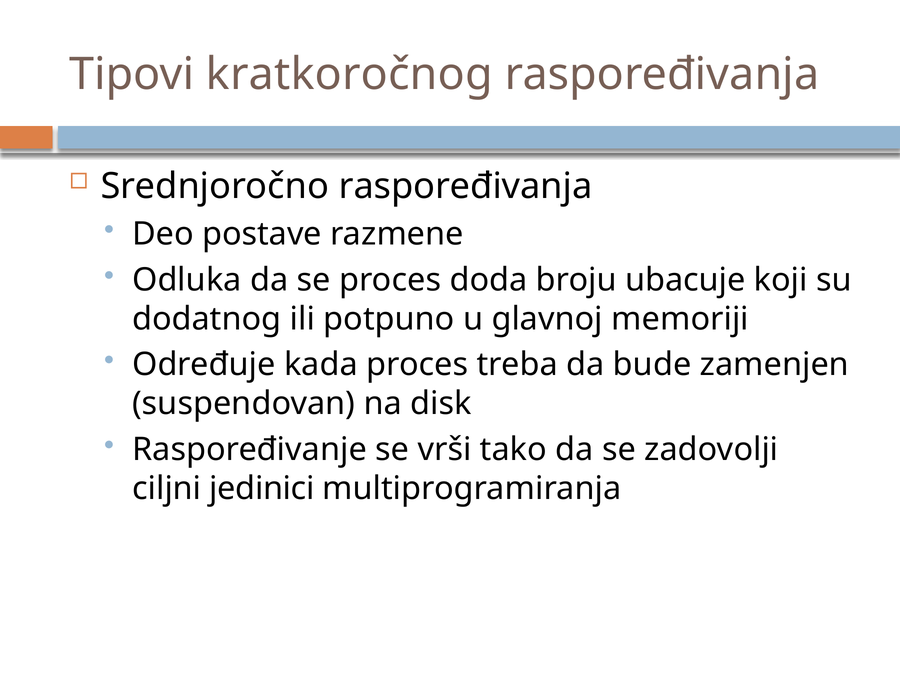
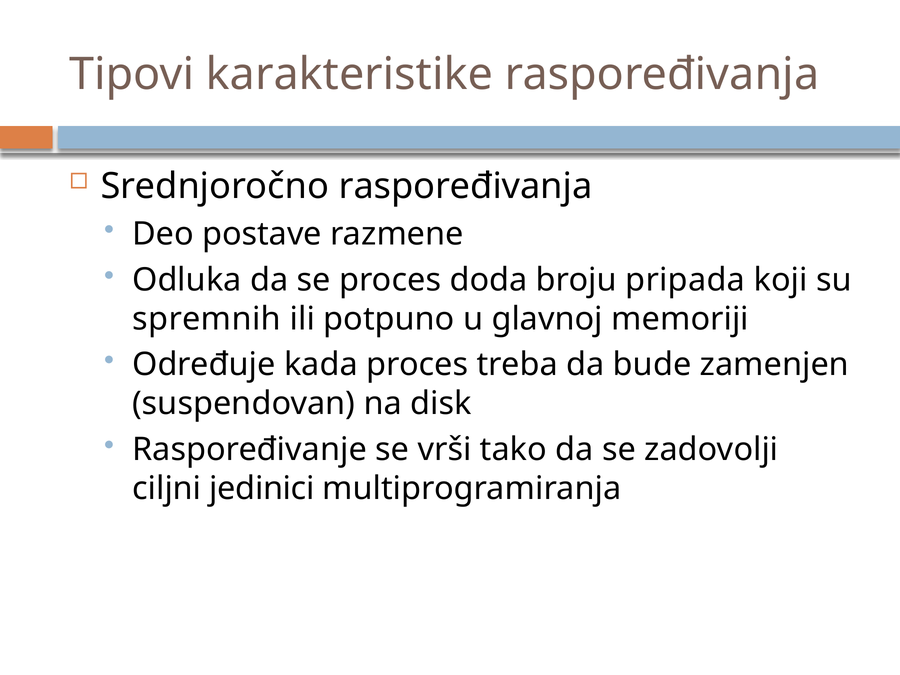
kratkoročnog: kratkoročnog -> karakteristike (350, 74)
ubacuje: ubacuje -> pripada (685, 280)
dodatnog: dodatnog -> spremnih (207, 319)
